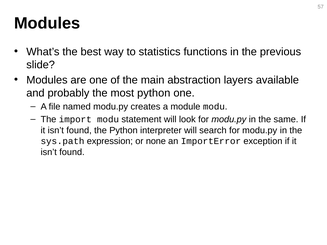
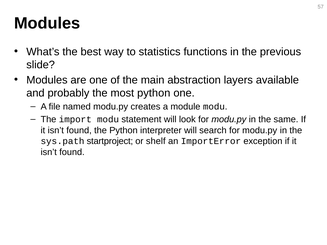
expression: expression -> startproject (110, 141)
none: none -> shelf (156, 141)
